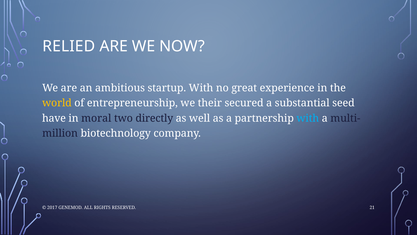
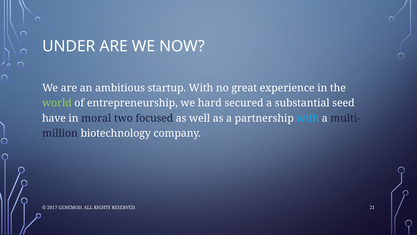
RELIED: RELIED -> UNDER (69, 46)
world colour: yellow -> light green (57, 103)
their: their -> hard (210, 103)
directly: directly -> focused (154, 118)
